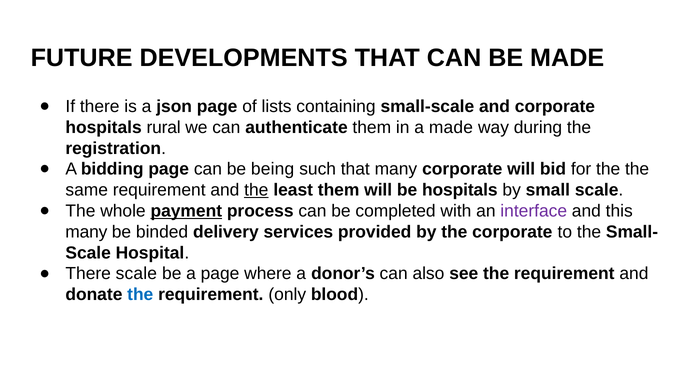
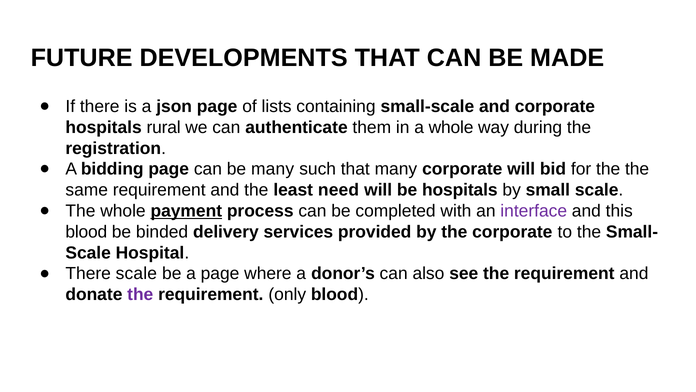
a made: made -> whole (451, 127)
be being: being -> many (273, 169)
the underline: present -> none (256, 190)
least them: them -> need (339, 190)
many: many -> blood (86, 232)
the colour: blue -> purple (140, 294)
